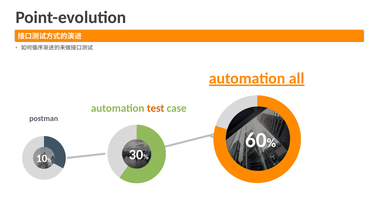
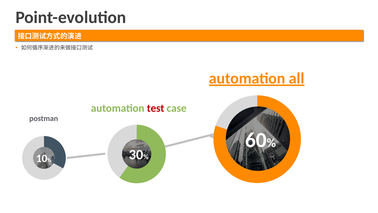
test colour: orange -> red (156, 108)
